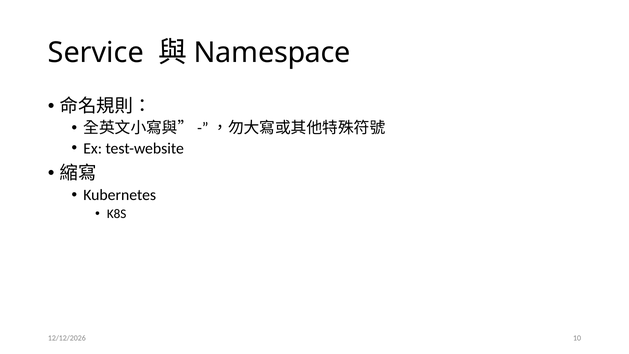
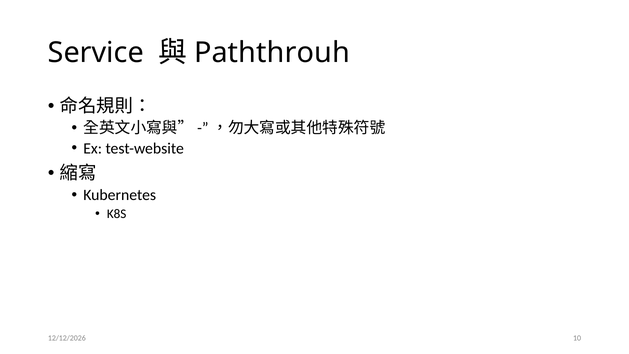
Namespace: Namespace -> Paththrouh (272, 53)
